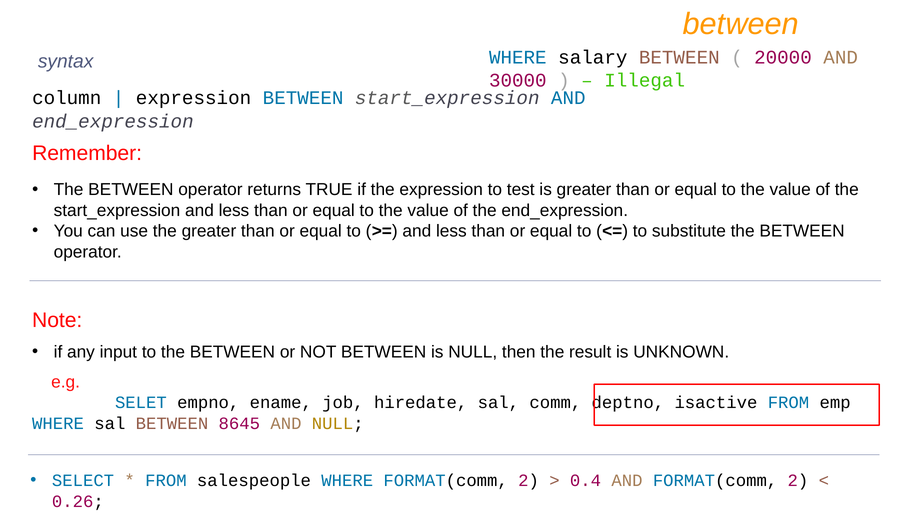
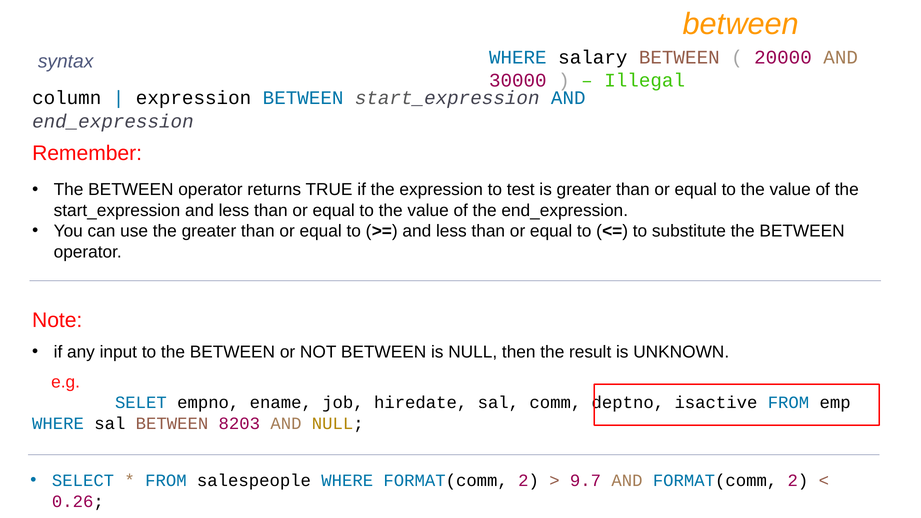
8645: 8645 -> 8203 (239, 423)
0.4: 0.4 -> 9.7 (586, 481)
